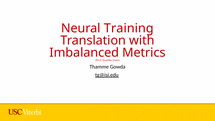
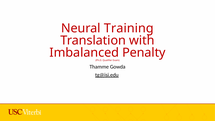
Metrics: Metrics -> Penalty (144, 53)
